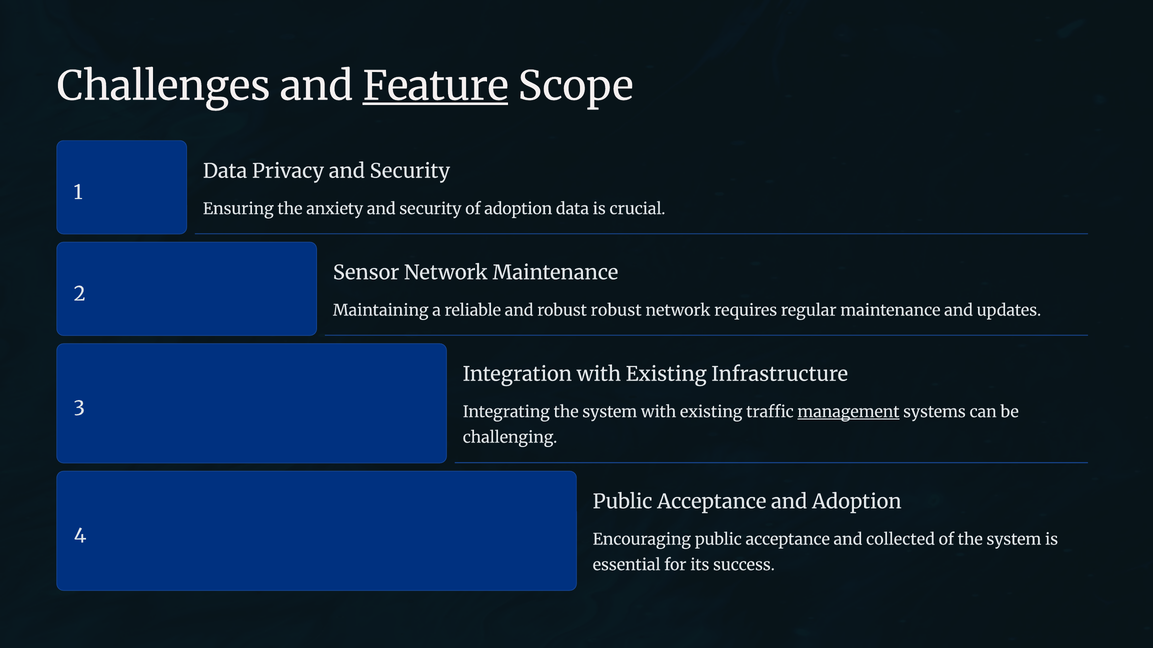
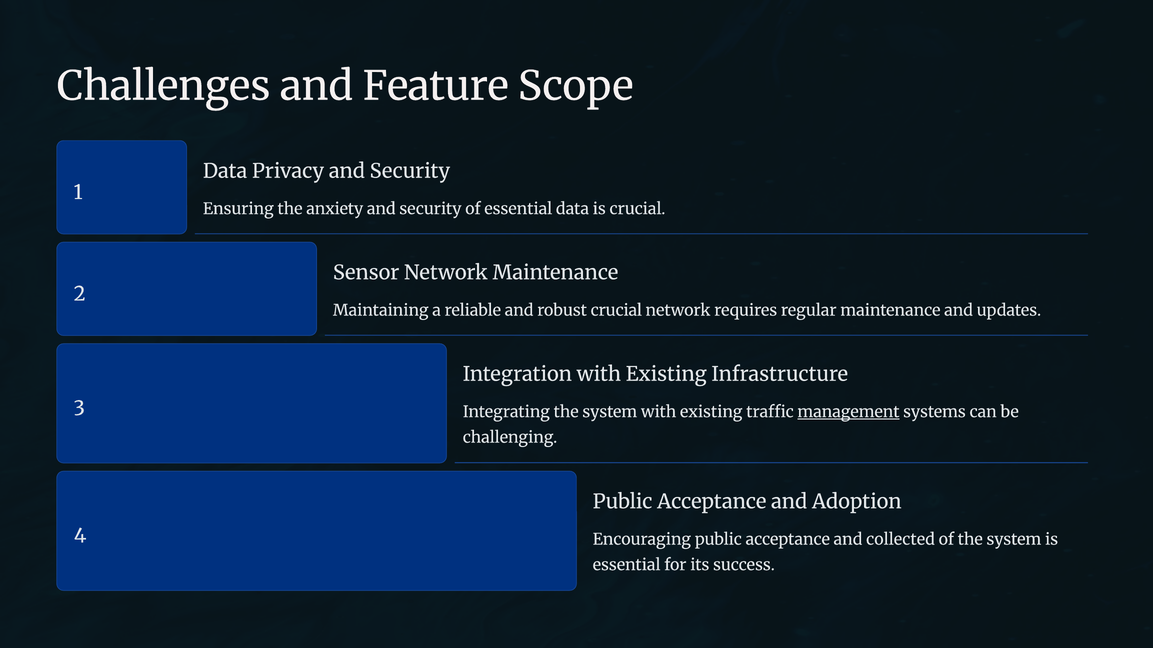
Feature underline: present -> none (436, 87)
of adoption: adoption -> essential (518, 209)
robust robust: robust -> crucial (616, 311)
